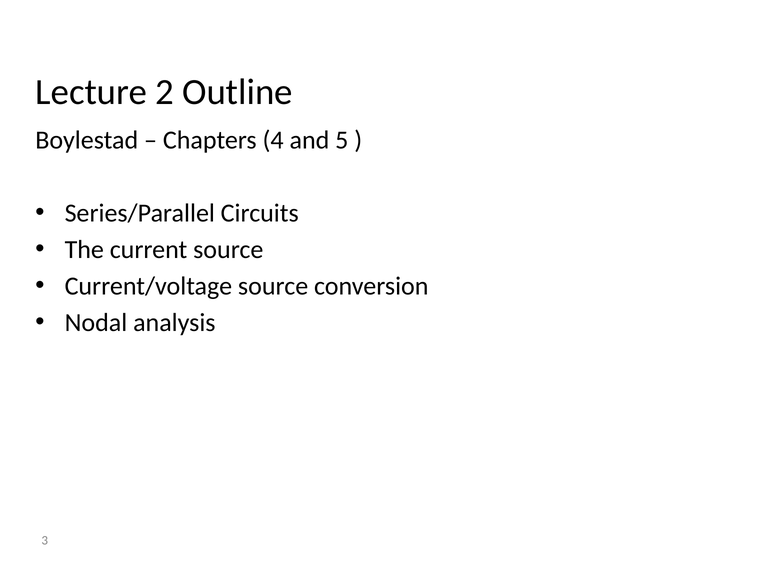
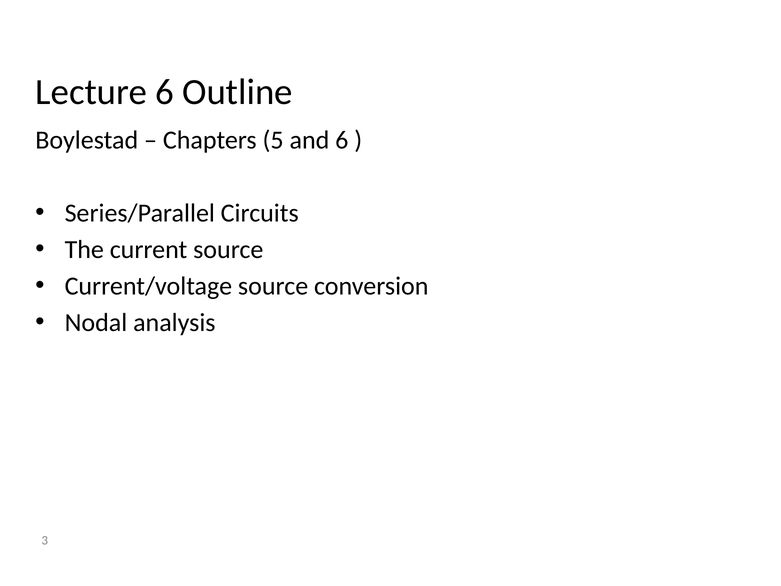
Lecture 2: 2 -> 6 (165, 92)
4: 4 -> 5 (273, 140)
and 5: 5 -> 6 (342, 140)
